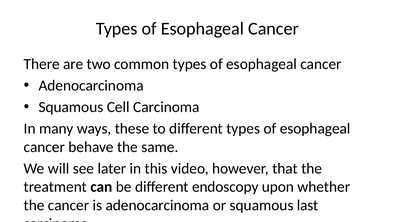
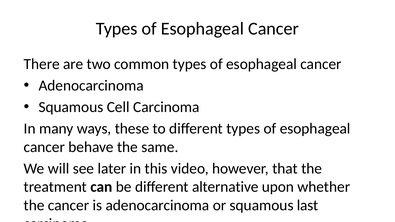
endoscopy: endoscopy -> alternative (225, 187)
